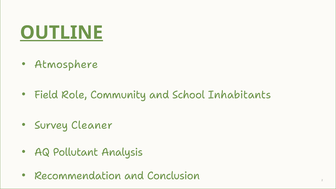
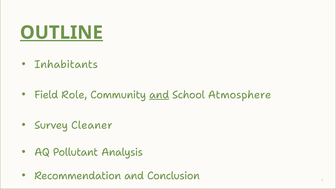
Atmosphere: Atmosphere -> Inhabitants (66, 64)
and underline: none -> present (159, 95)
Inhabitants: Inhabitants -> Atmosphere (240, 95)
